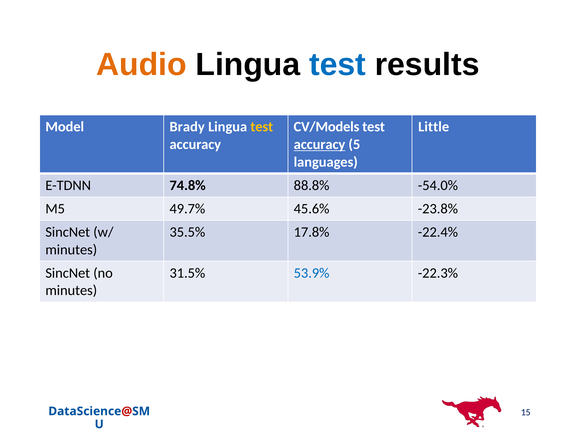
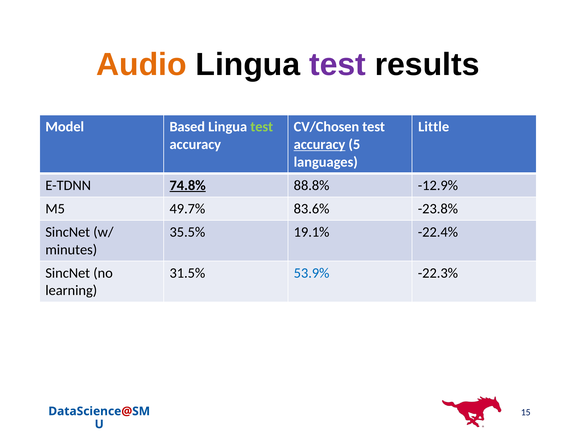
test colour: blue -> purple (337, 65)
Brady: Brady -> Based (187, 127)
test colour: yellow -> light green (262, 127)
CV/Models: CV/Models -> CV/Chosen (326, 127)
74.8% underline: none -> present (188, 185)
-54.0%: -54.0% -> -12.9% (438, 185)
45.6%: 45.6% -> 83.6% (312, 209)
17.8%: 17.8% -> 19.1% (312, 232)
minutes: minutes -> learning (71, 291)
